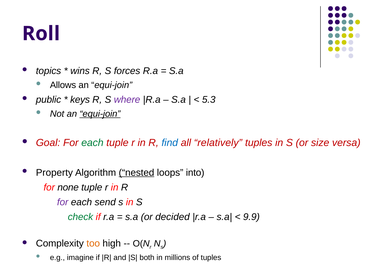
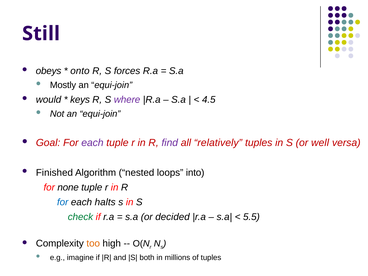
Roll: Roll -> Still (41, 34)
topics: topics -> obeys (49, 71)
wins: wins -> onto (80, 71)
Allows: Allows -> Mostly (63, 85)
public: public -> would (49, 100)
5.3: 5.3 -> 4.5 (209, 100)
equi-join underline: present -> none (100, 114)
each colour: green -> purple (92, 143)
find colour: blue -> purple (170, 143)
size: size -> well (320, 143)
Property: Property -> Finished (54, 173)
nested underline: present -> none (136, 173)
for colour: purple -> blue (63, 202)
send: send -> halts (105, 202)
9.9: 9.9 -> 5.5 (251, 217)
